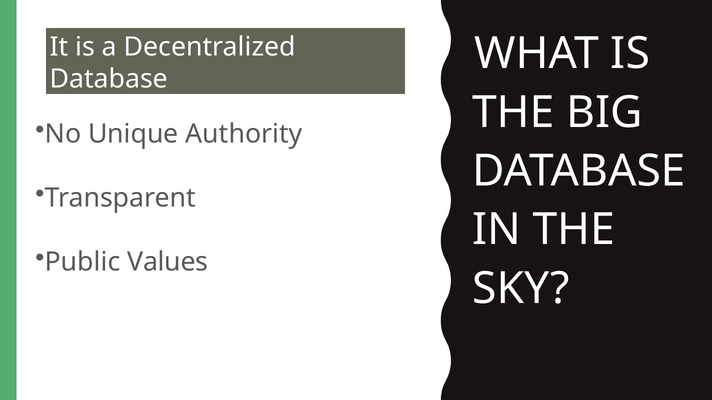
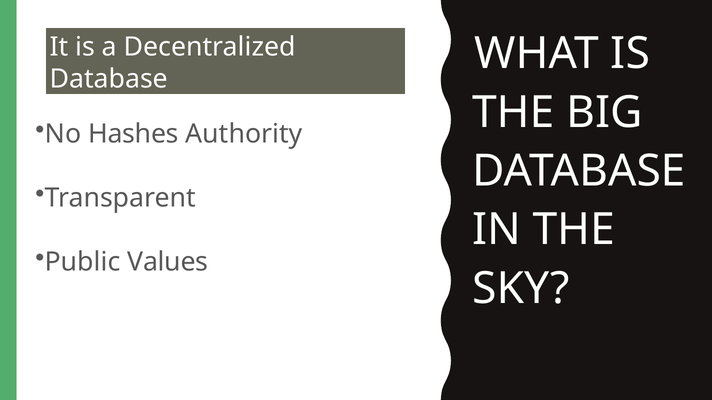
Unique: Unique -> Hashes (133, 134)
